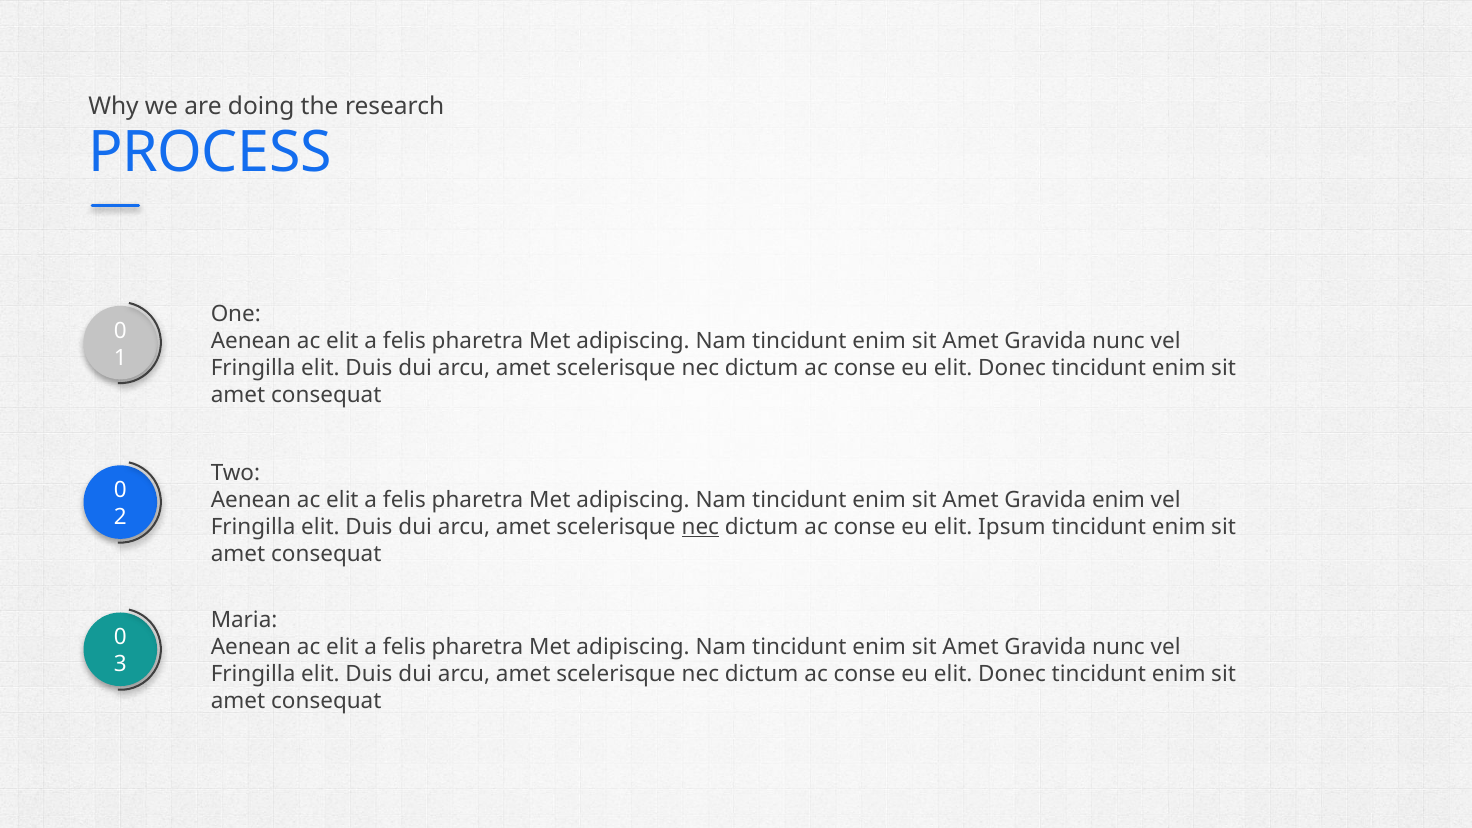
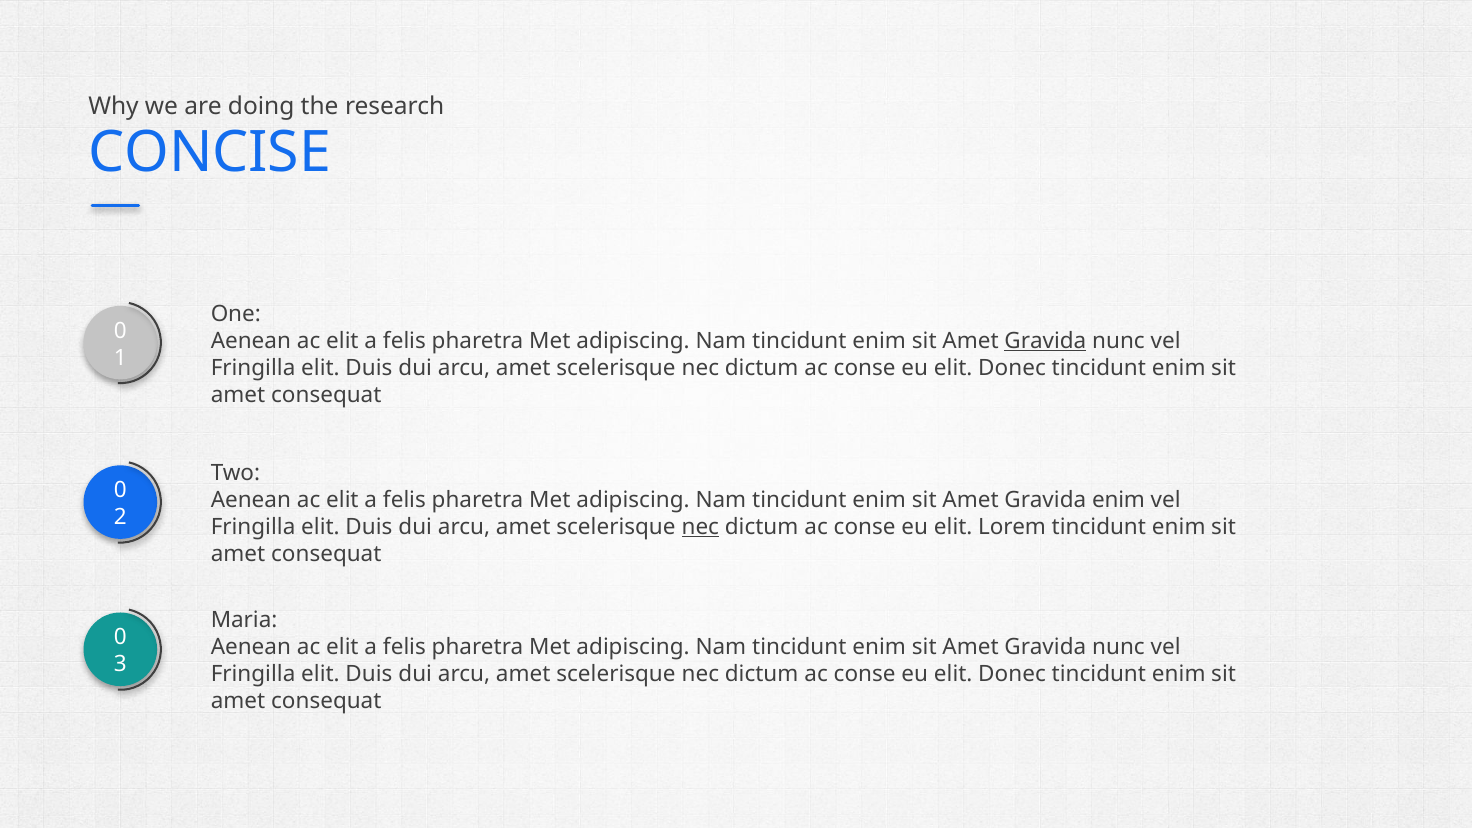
PROCESS: PROCESS -> CONCISE (210, 153)
Gravida underline: none -> present (1045, 341)
Ipsum: Ipsum -> Lorem (1012, 527)
